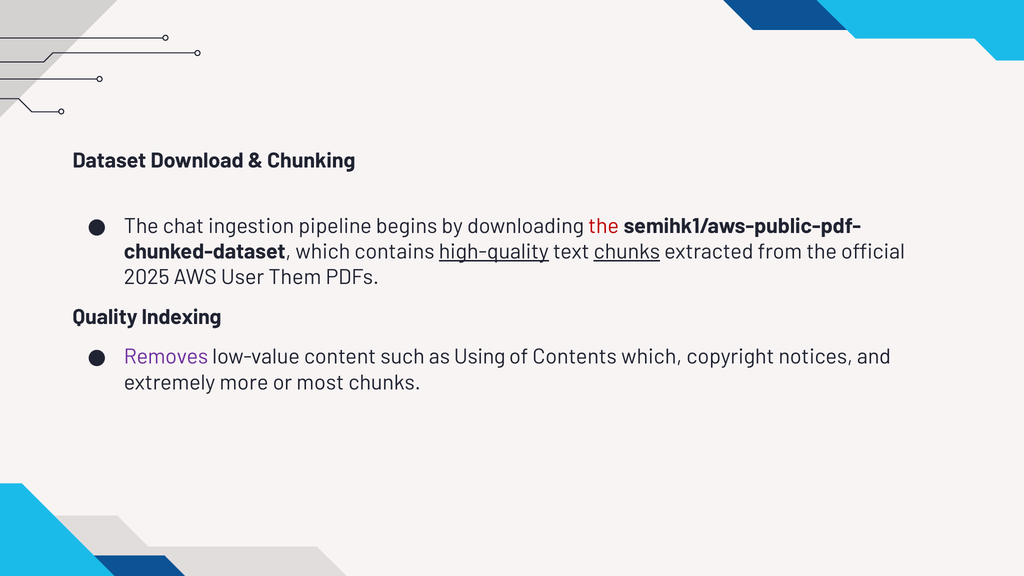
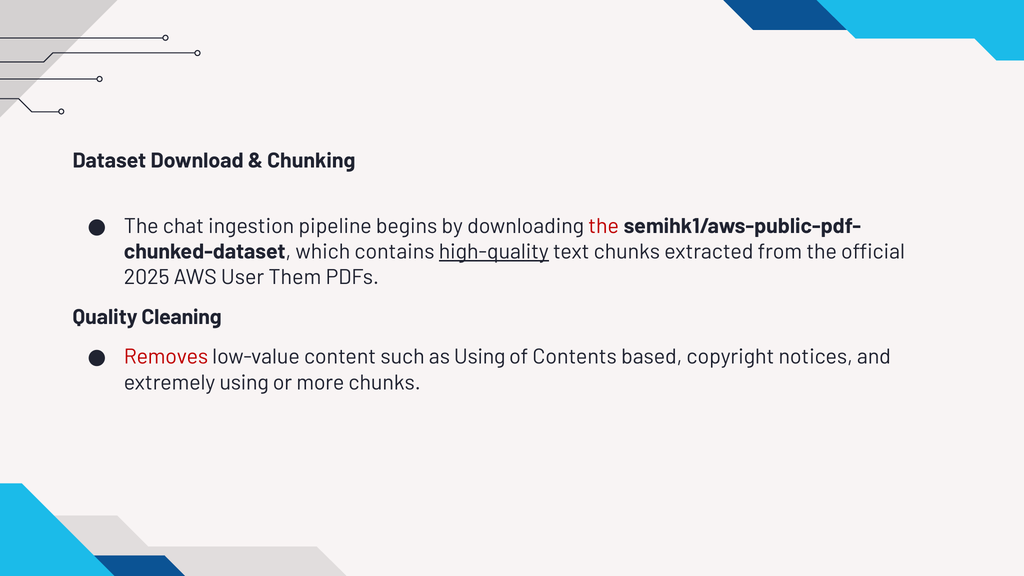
chunks underline: present -> none (627, 252)
Indexing: Indexing -> Cleaning (182, 317)
Removes colour: purple -> red (166, 357)
Contents which: which -> based (652, 357)
extremely more: more -> using (244, 383)
most: most -> more (320, 383)
